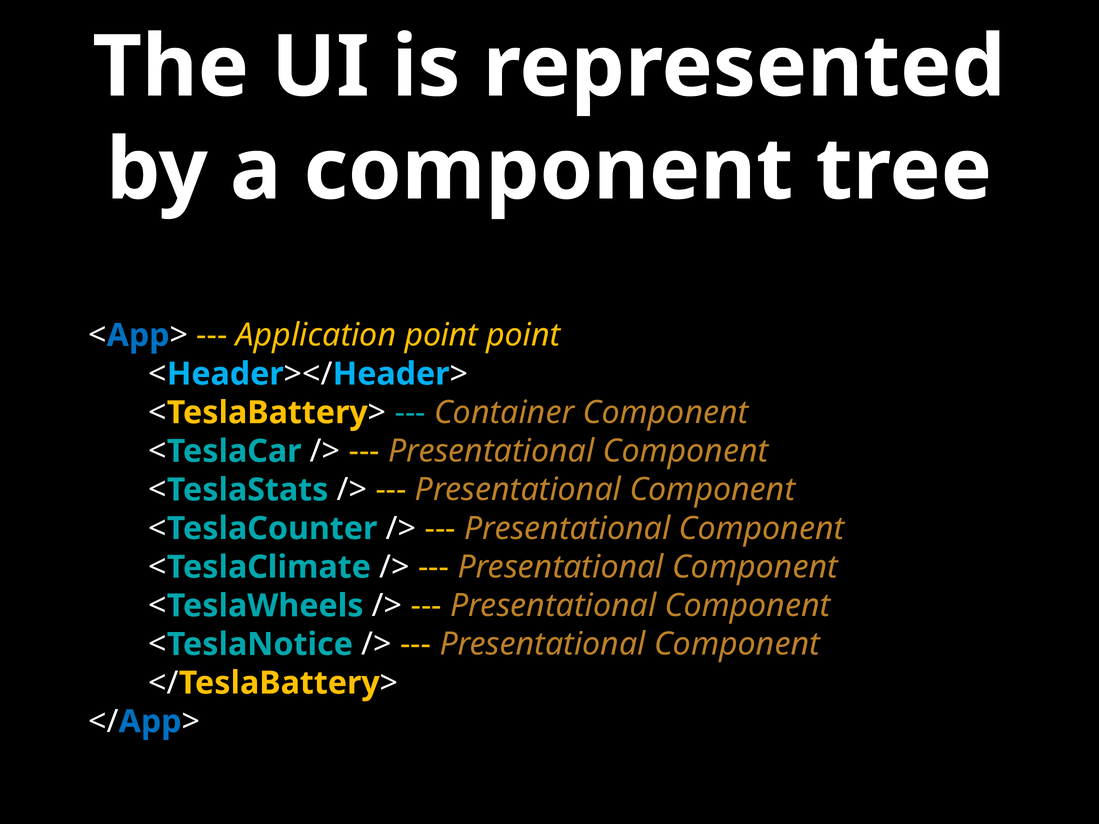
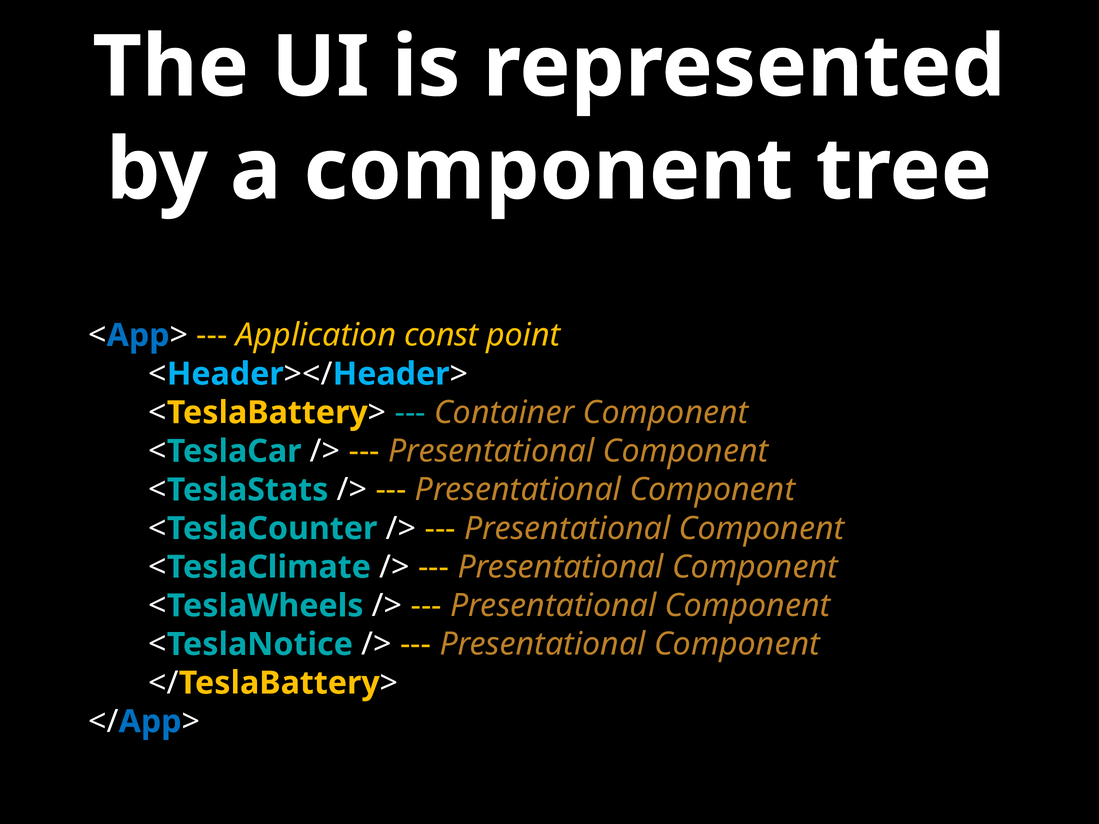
Application point: point -> const (441, 335)
